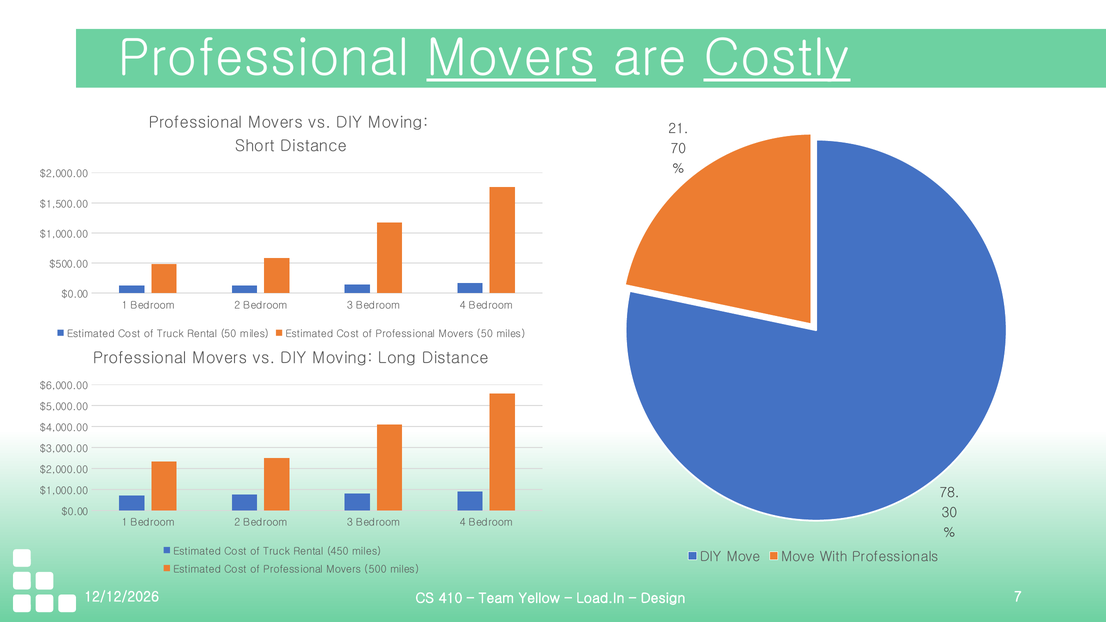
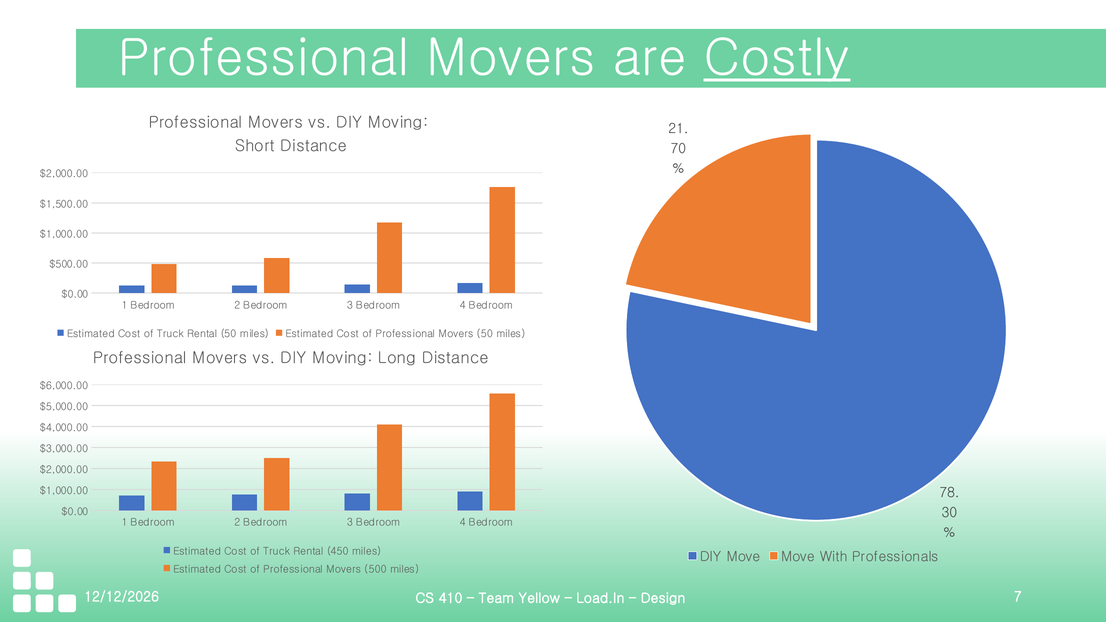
Movers underline: present -> none (511, 58)
